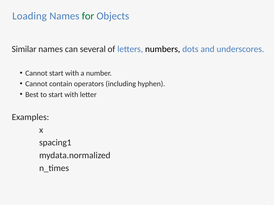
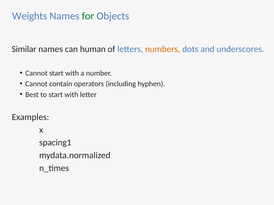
Loading: Loading -> Weights (30, 16)
several: several -> human (93, 49)
numbers colour: black -> orange (163, 49)
